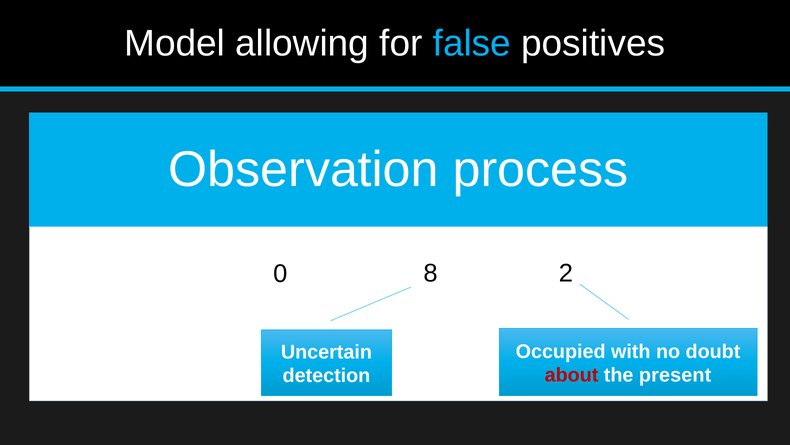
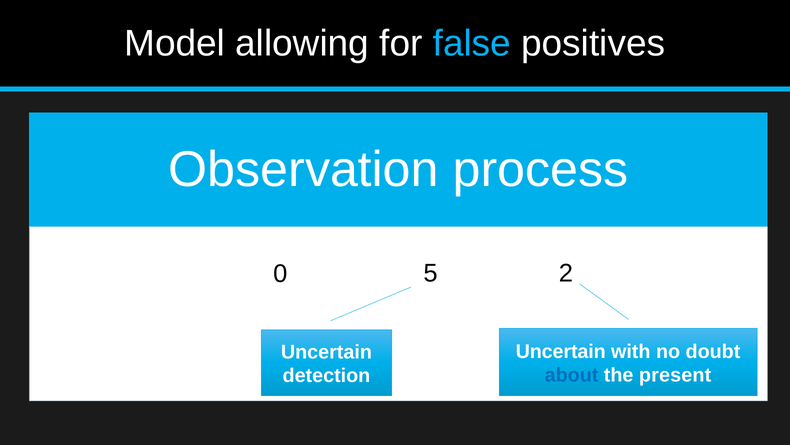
8: 8 -> 5 (430, 273)
Occupied: Occupied -> Uncertain (561, 351)
about colour: red -> blue (572, 375)
